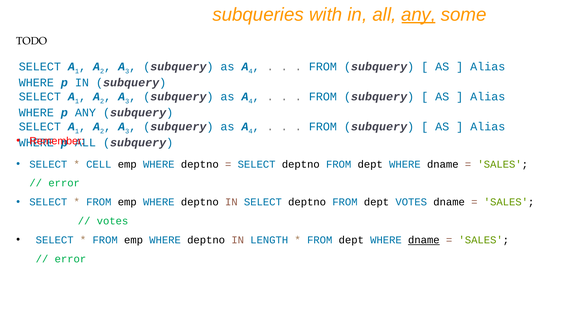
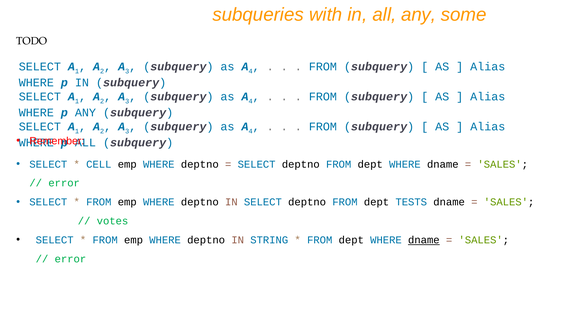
any underline: present -> none (419, 15)
dept VOTES: VOTES -> TESTS (411, 202)
LENGTH: LENGTH -> STRING (269, 240)
